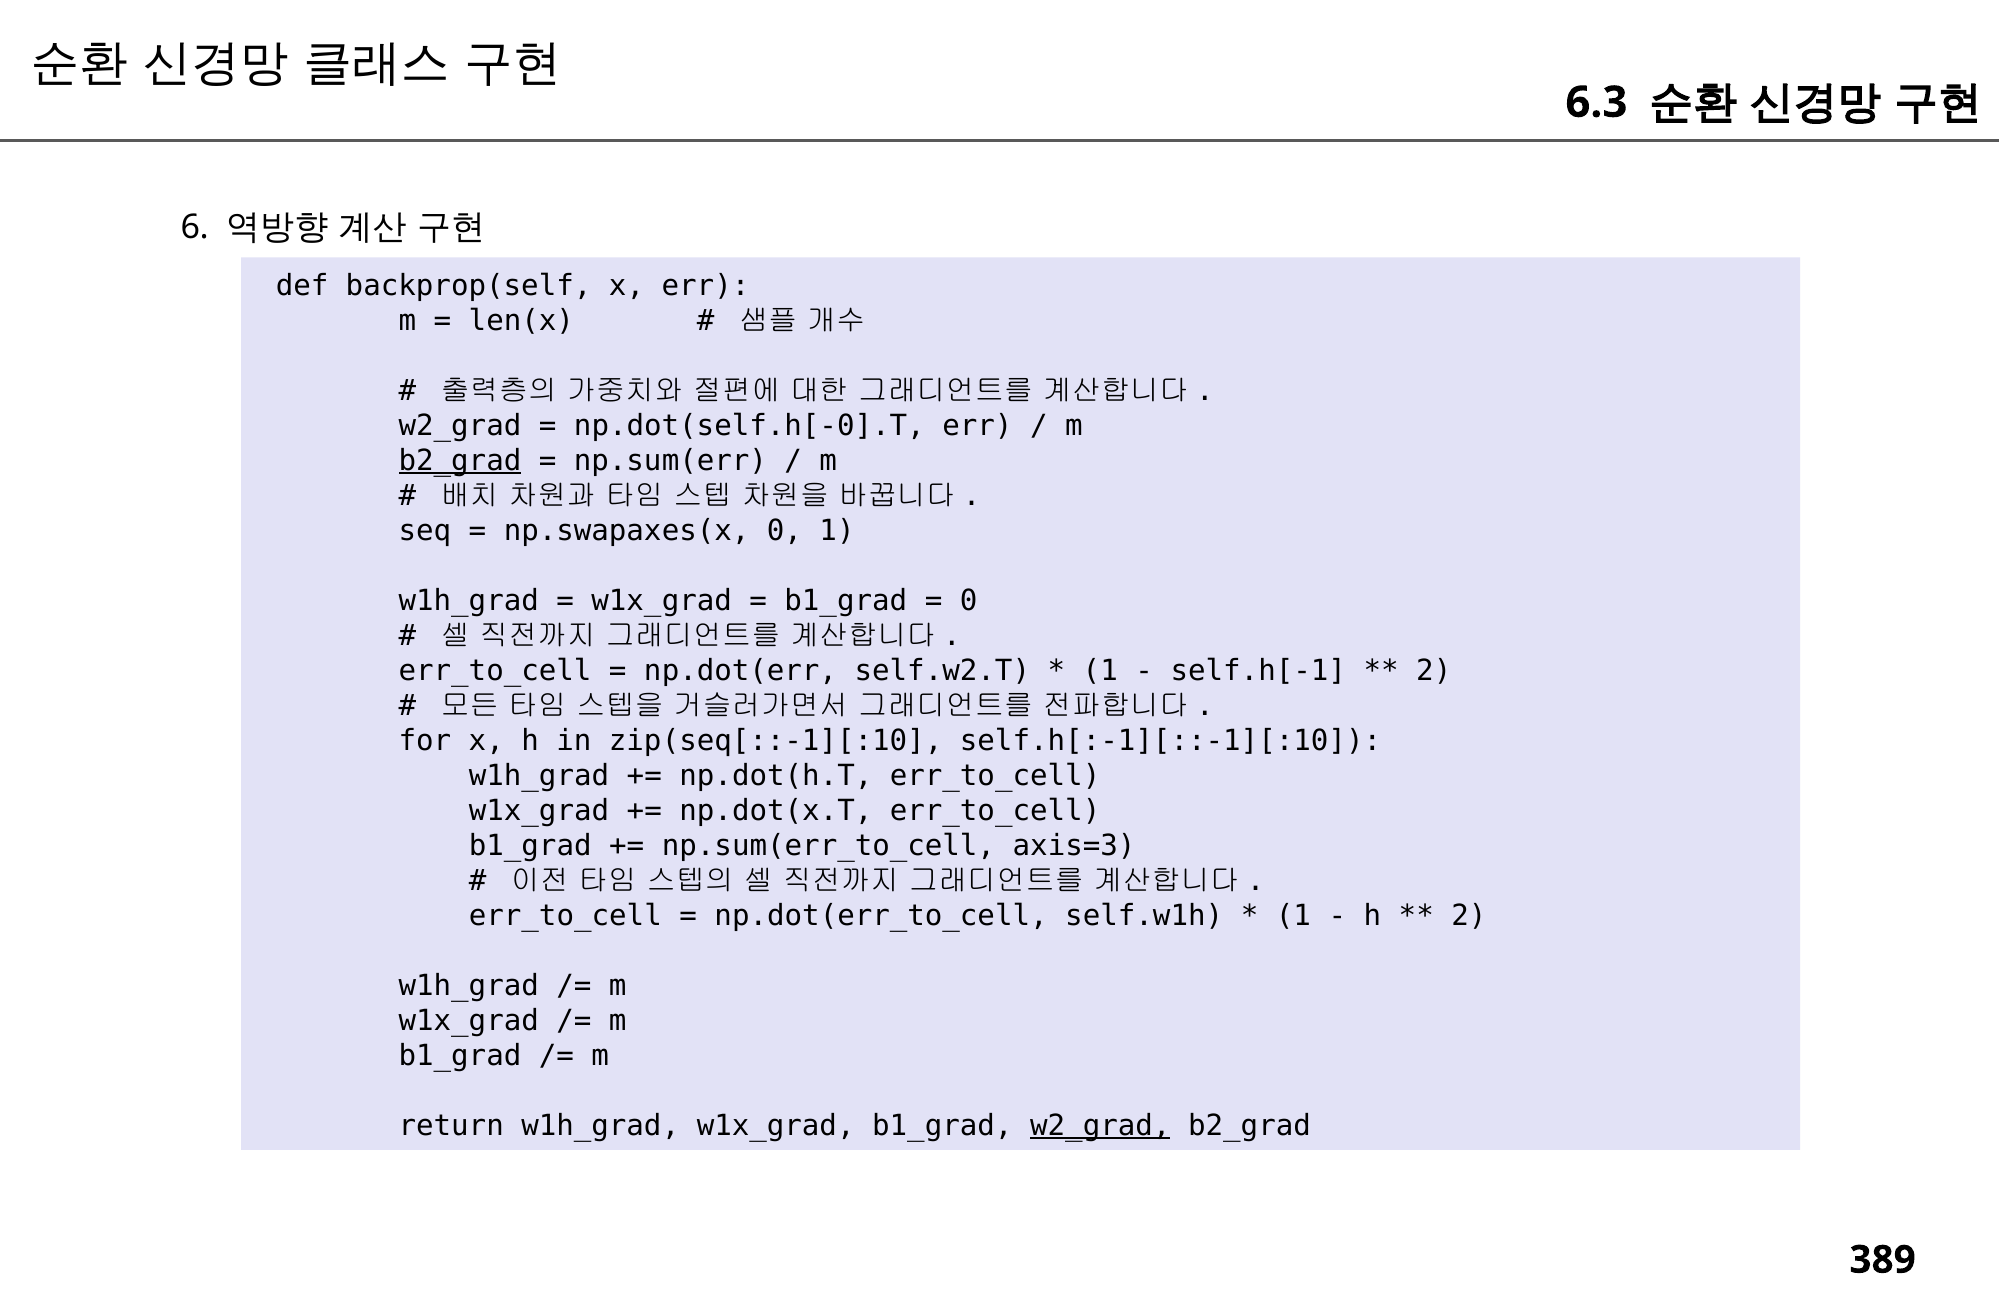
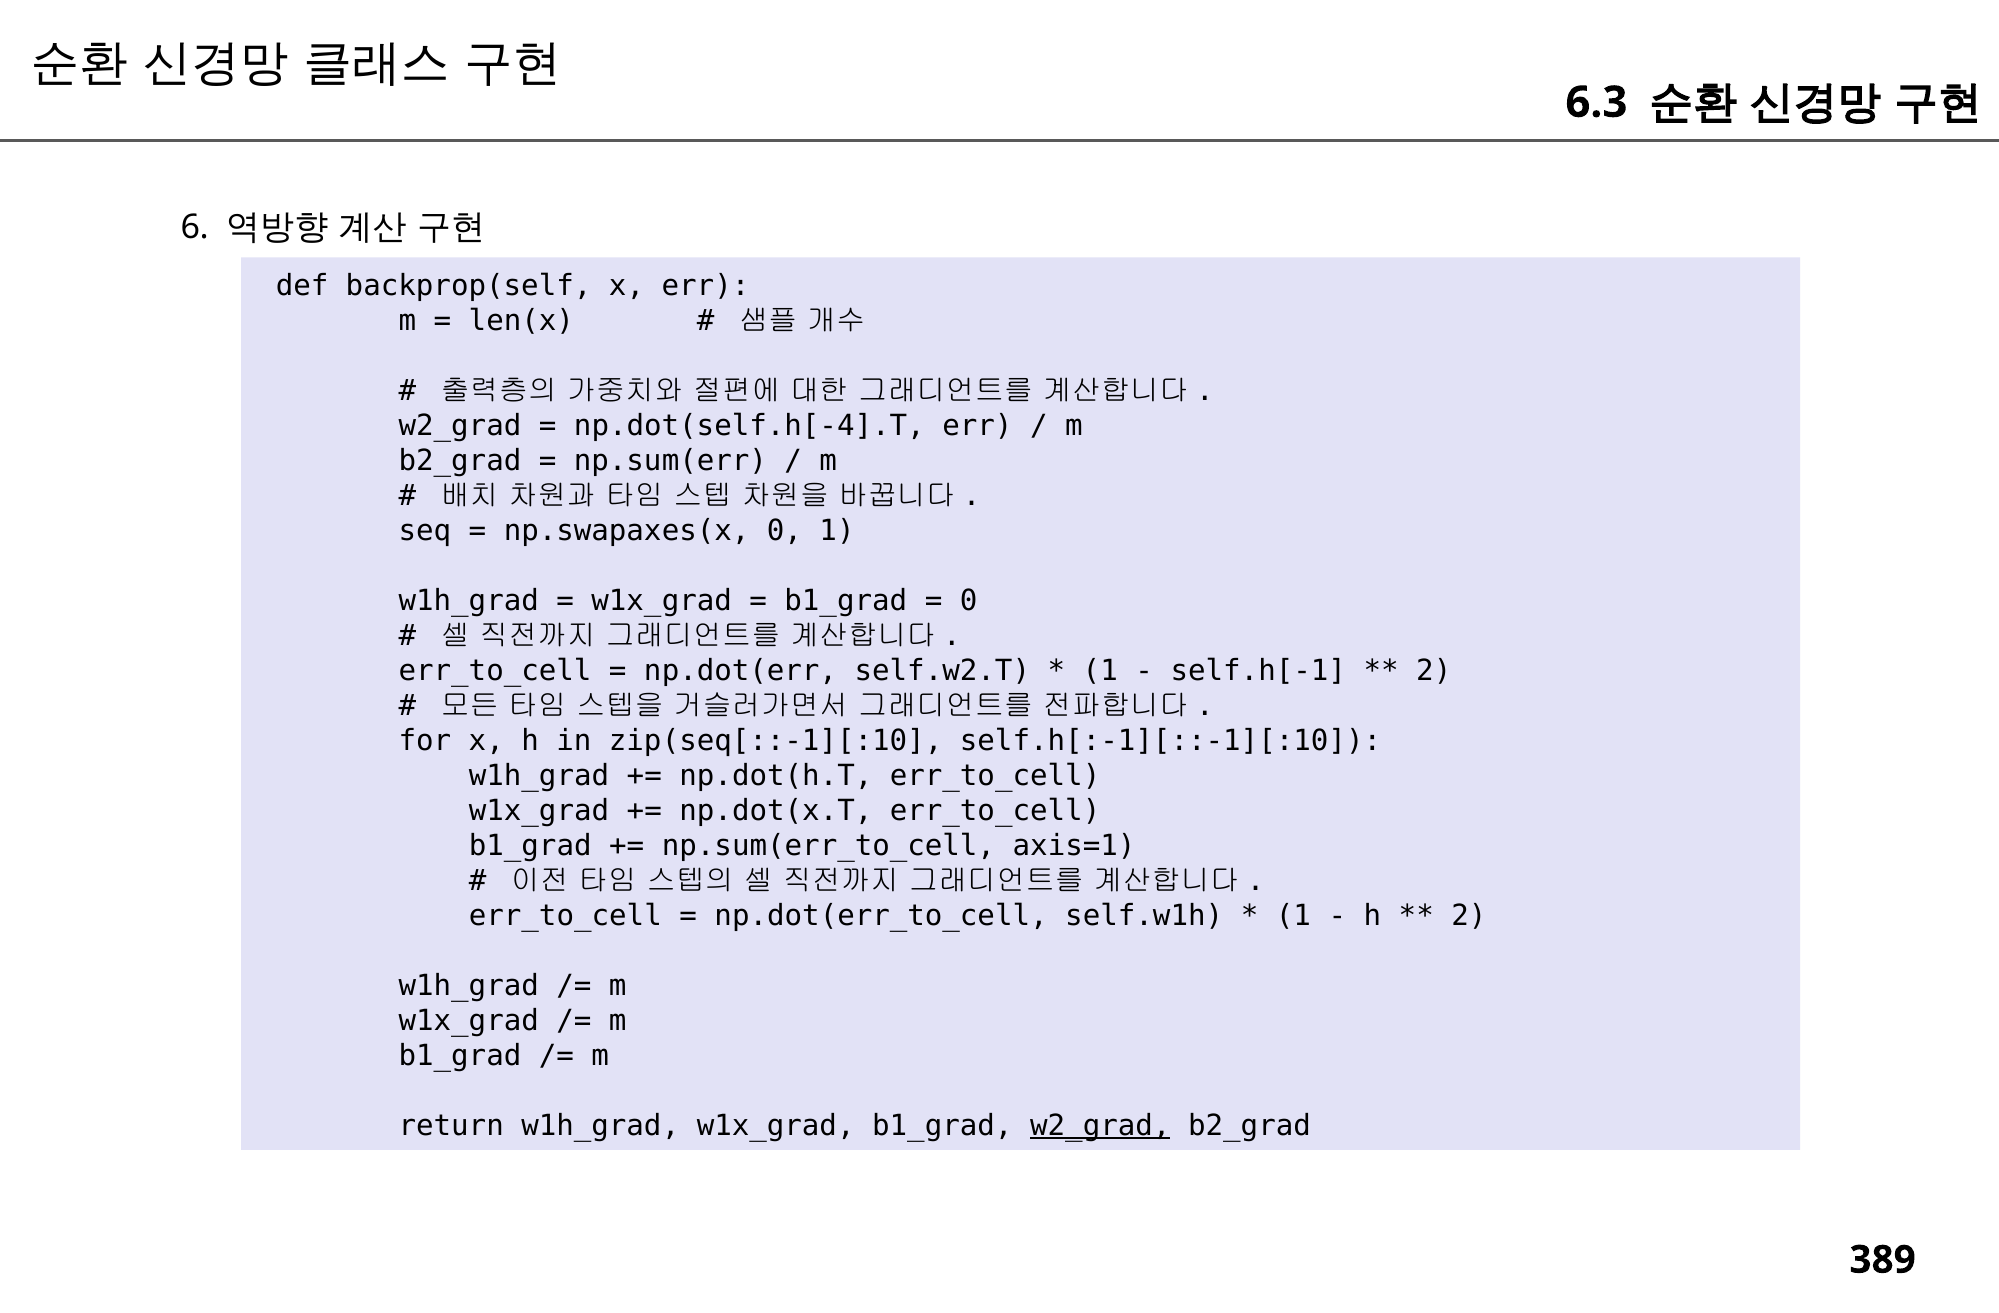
np.dot(self.h[-0].T: np.dot(self.h[-0].T -> np.dot(self.h[-4].T (749, 426)
b2_grad underline: present -> none (460, 461)
axis=3: axis=3 -> axis=1 (1074, 846)
